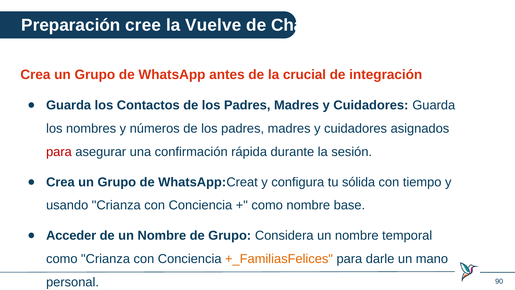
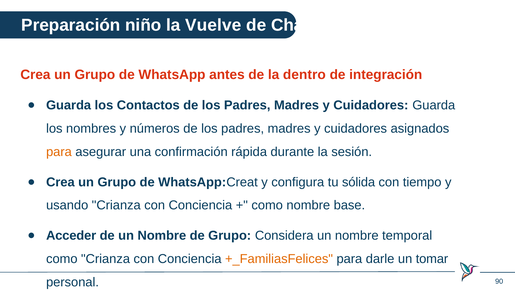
cree: cree -> niño (143, 25)
crucial: crucial -> dentro (304, 75)
para colour: red -> orange (59, 152)
mano: mano -> tomar (432, 259)
